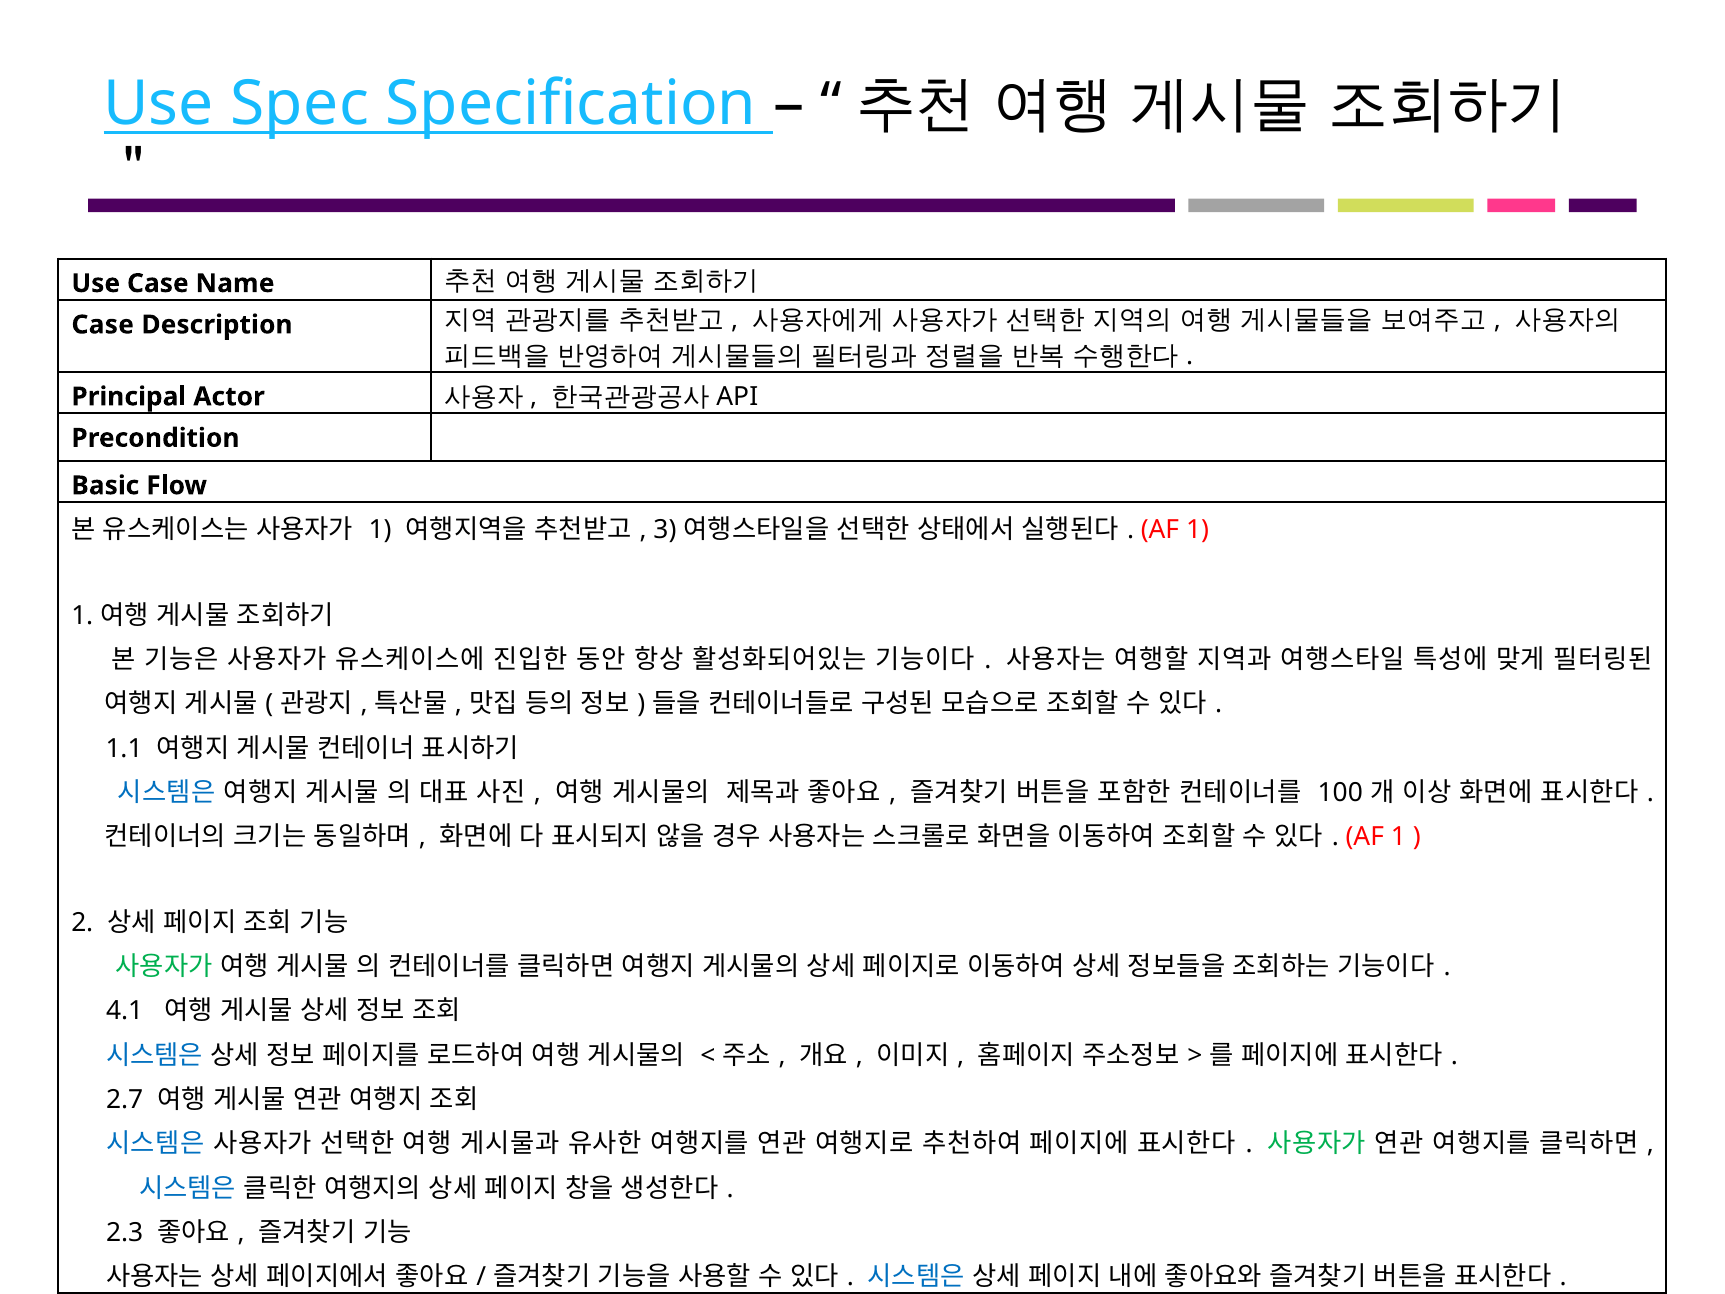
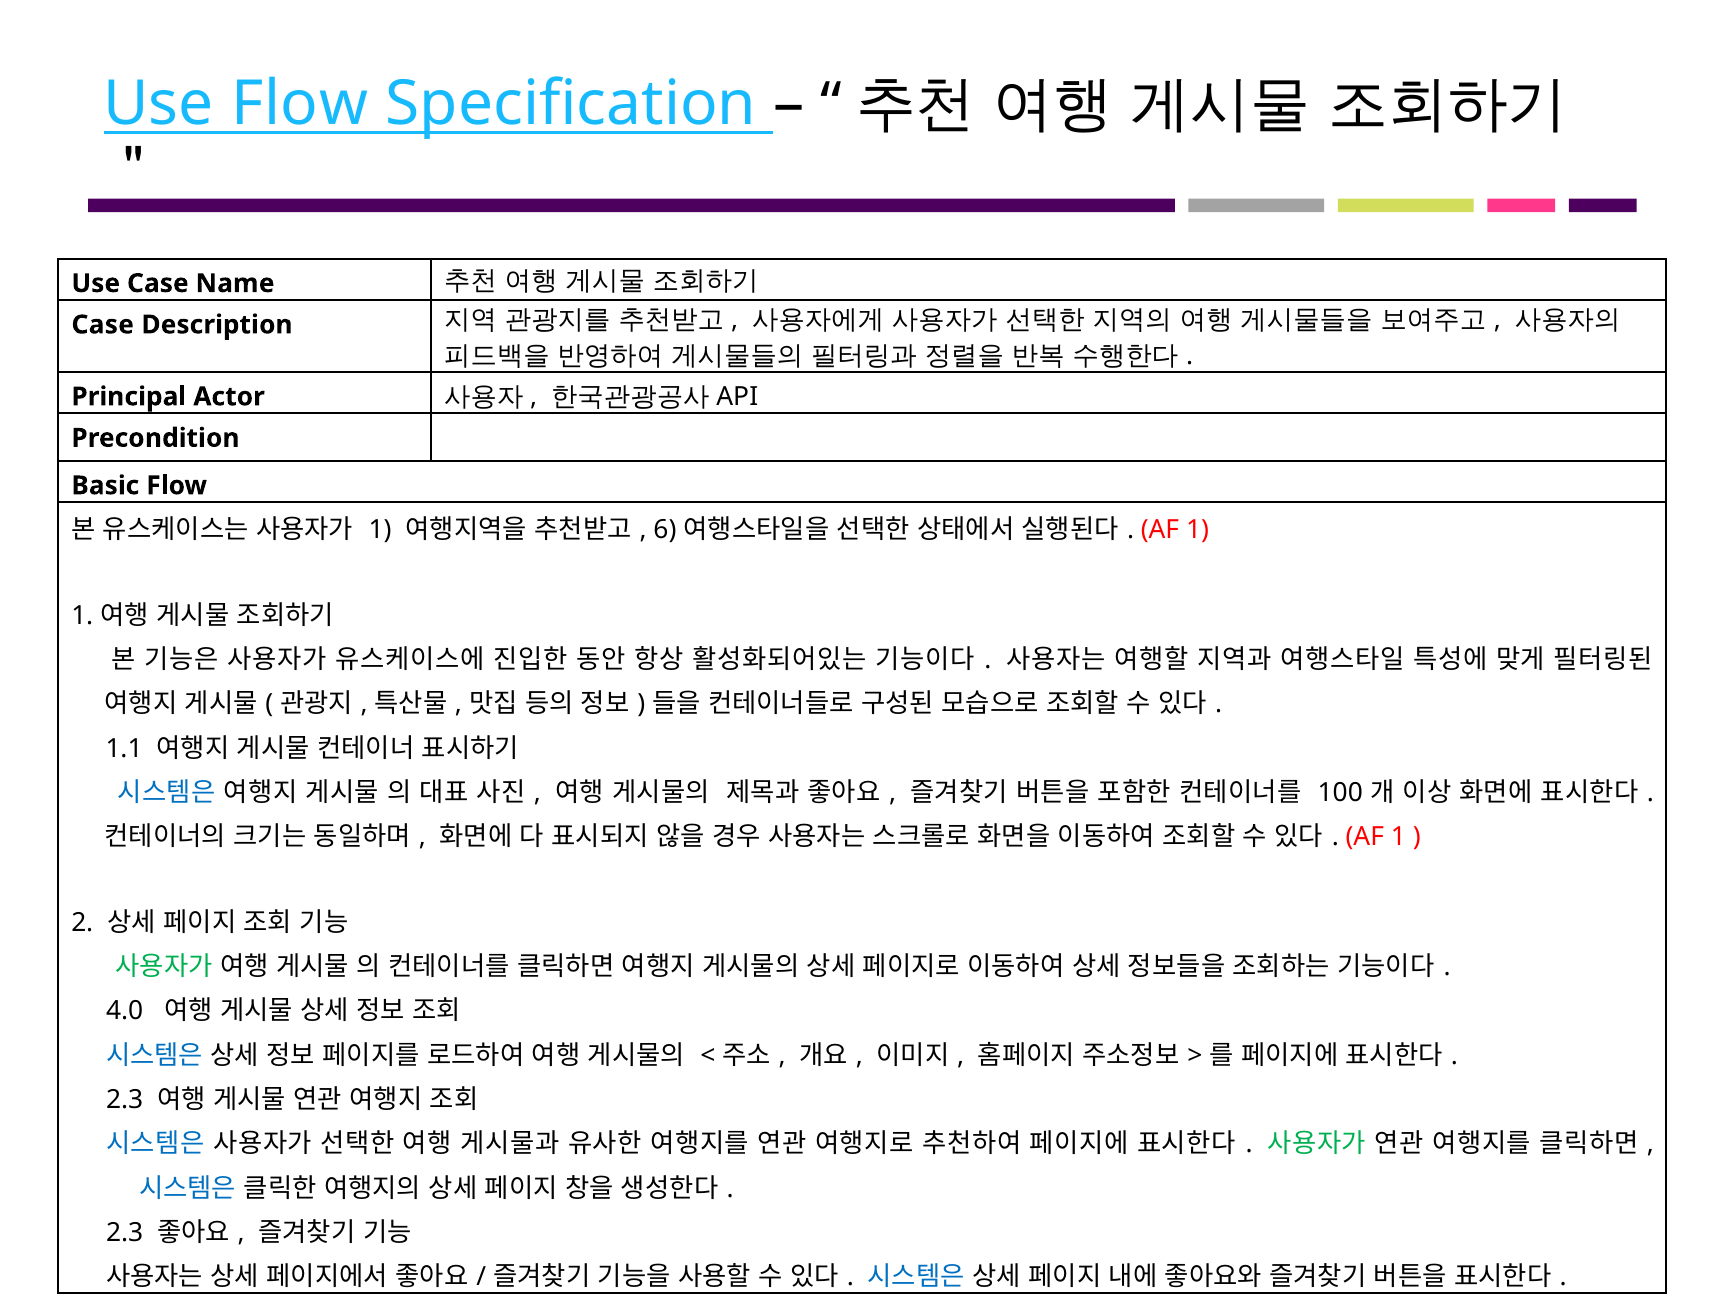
Use Spec: Spec -> Flow (300, 104)
3: 3 -> 6 (665, 530)
4.1: 4.1 -> 4.0 (125, 1011)
2.7: 2.7 -> 2.3 (125, 1100)
